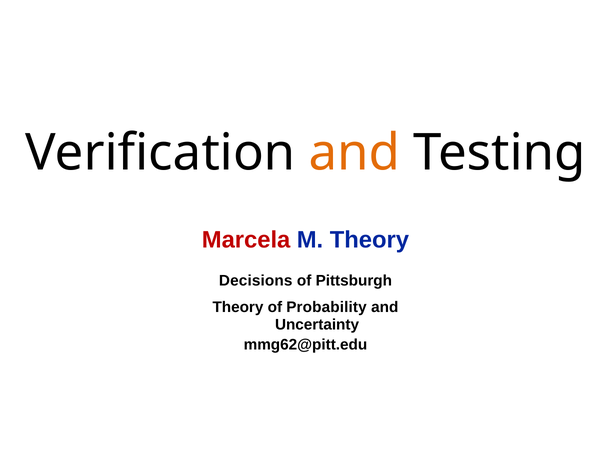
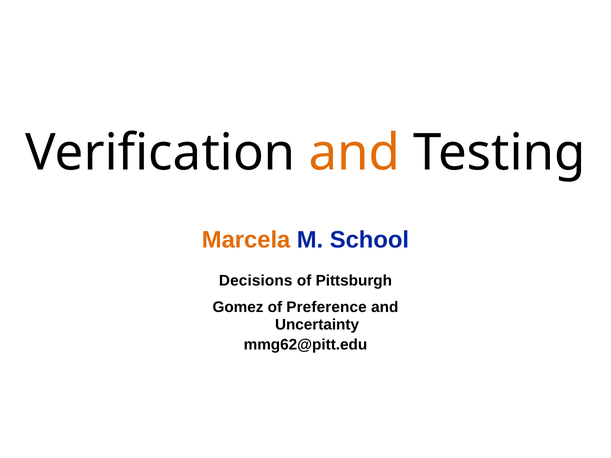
Marcela colour: red -> orange (246, 240)
M Theory: Theory -> School (369, 240)
Theory: Theory -> Gomez (238, 307)
Probability: Probability -> Preference (327, 307)
